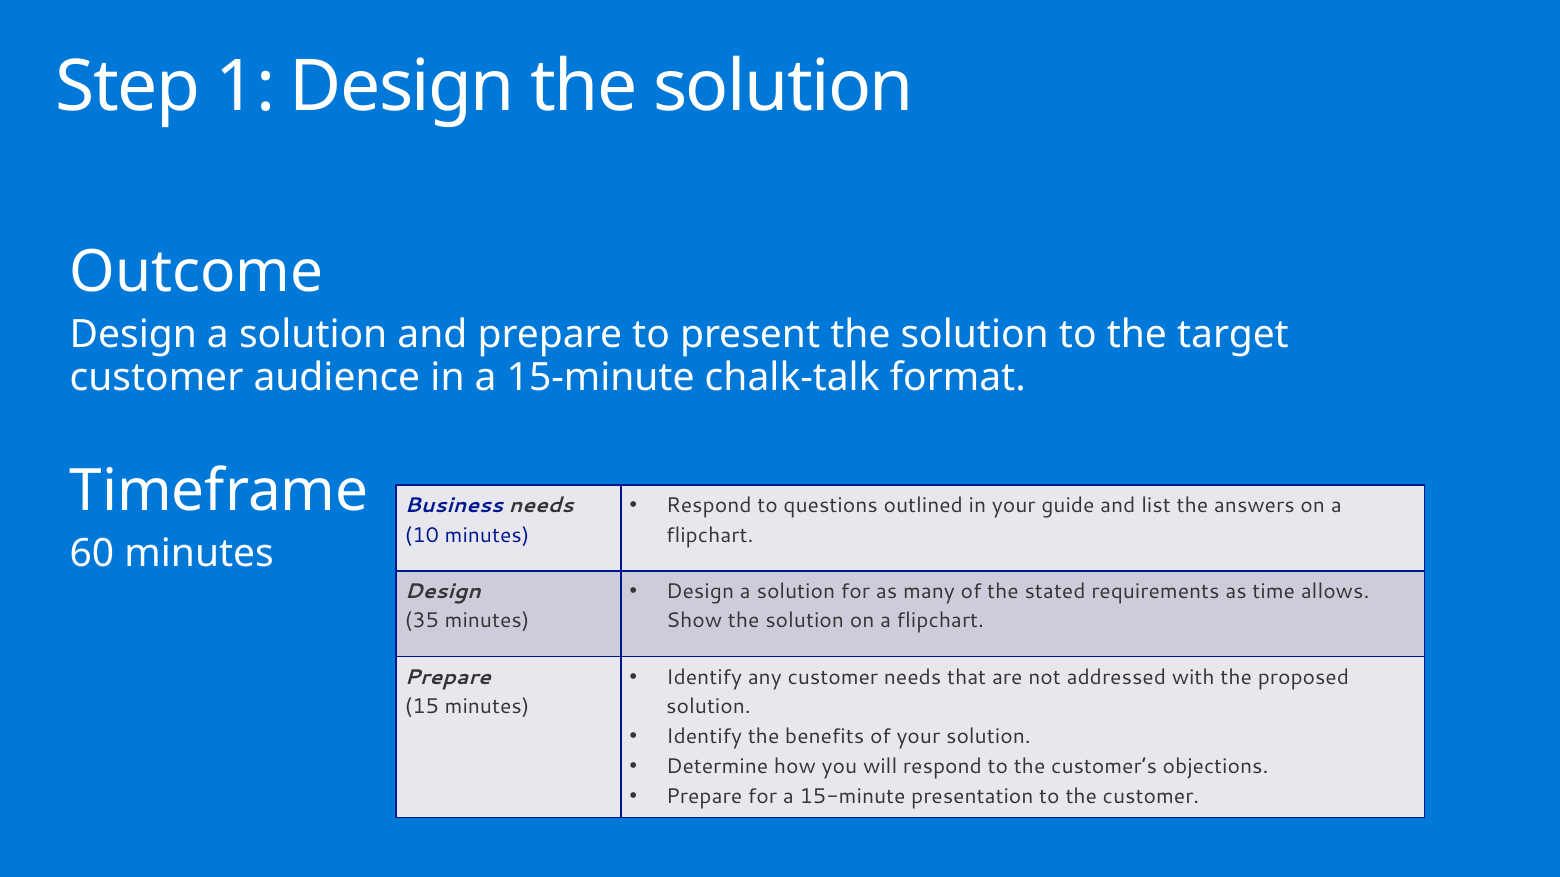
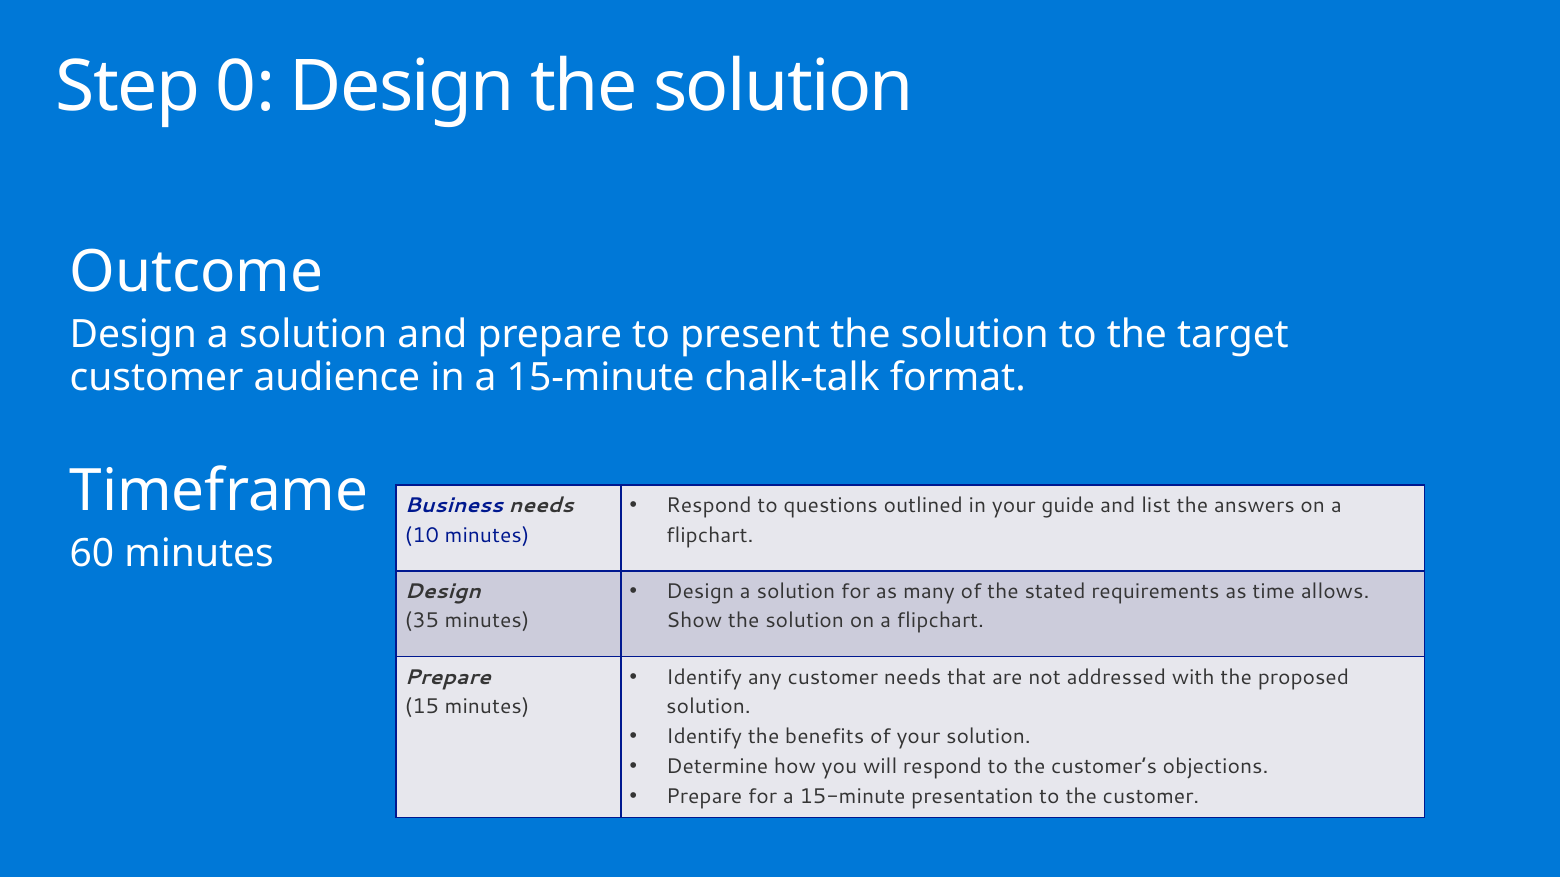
1: 1 -> 0 (246, 87)
